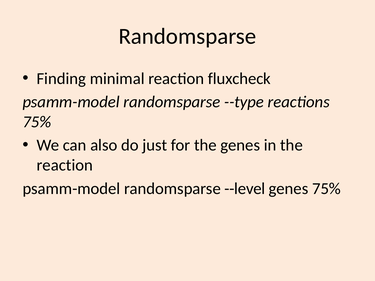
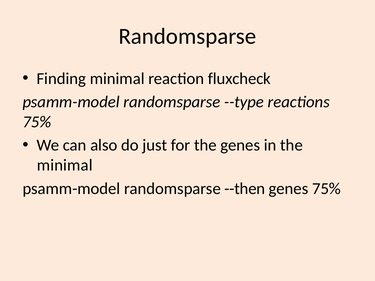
reaction: reaction -> minimal (65, 165)
--level: --level -> --then (245, 189)
